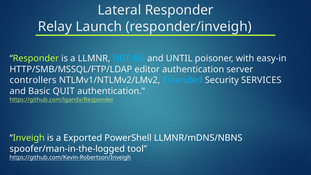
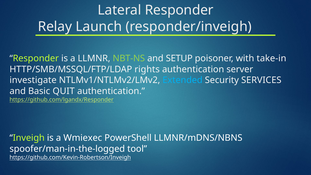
NBT-NS colour: light blue -> light green (129, 58)
UNTIL: UNTIL -> SETUP (179, 58)
easy-in: easy-in -> take-in (271, 58)
editor: editor -> rights (147, 69)
controllers: controllers -> investigate (33, 80)
Exported: Exported -> Wmiexec (83, 138)
